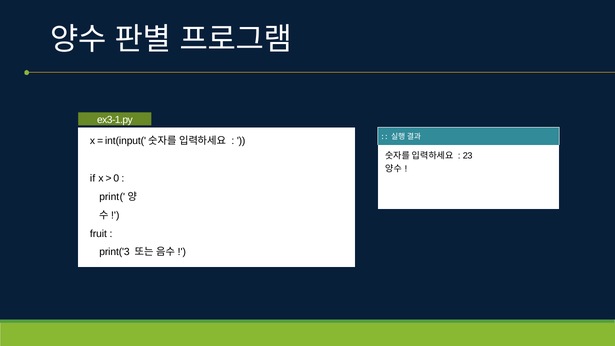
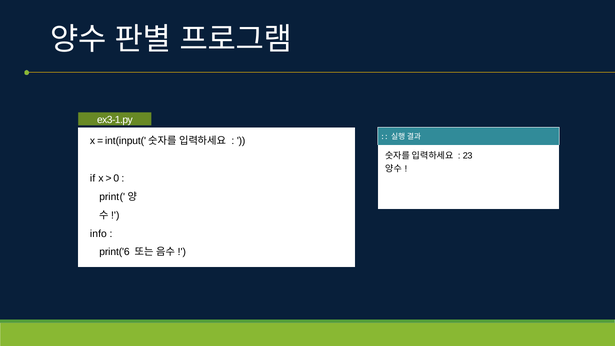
fruit: fruit -> info (98, 234)
print('3: print('3 -> print('6 (114, 252)
